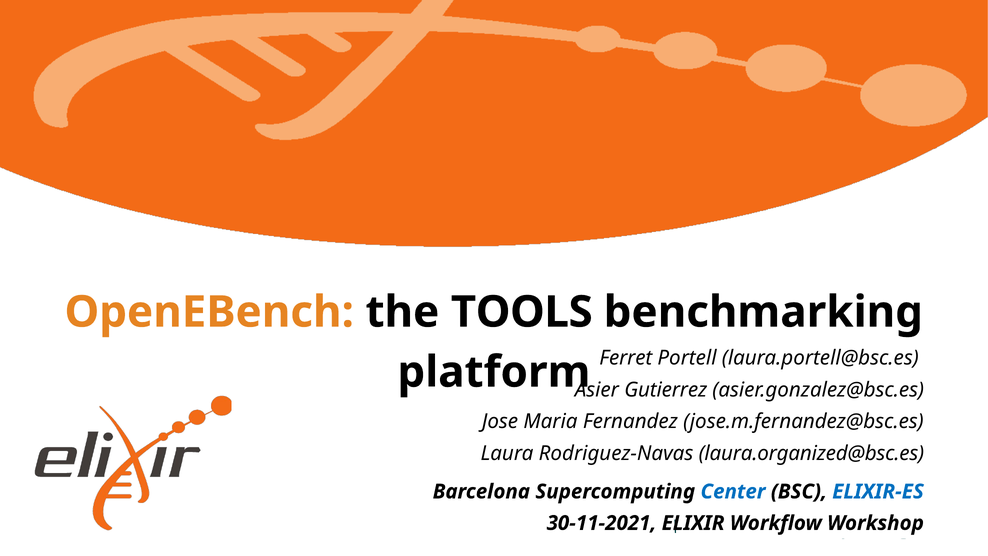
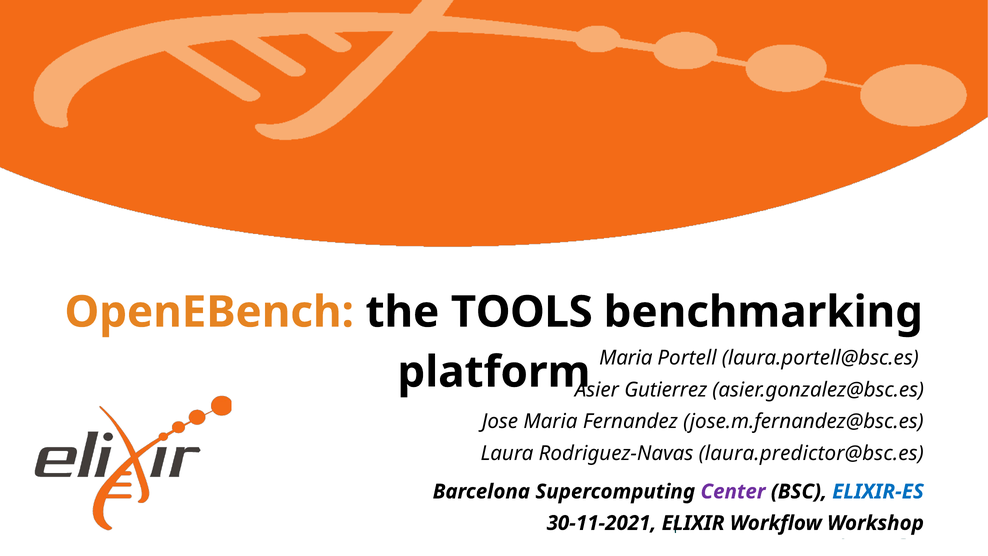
Ferret: Ferret -> Maria (626, 358)
laura.organized@bsc.es: laura.organized@bsc.es -> laura.predictor@bsc.es (811, 453)
Center colour: blue -> purple (733, 491)
